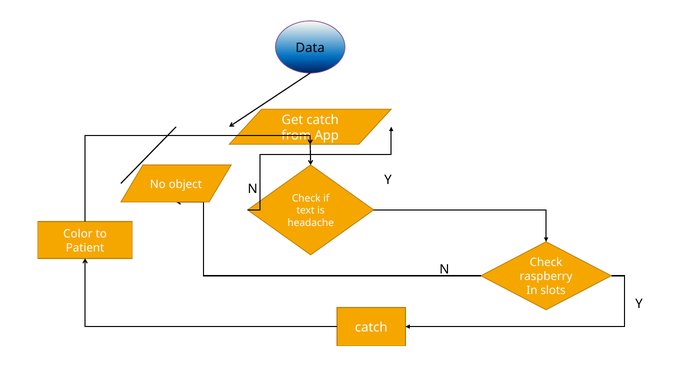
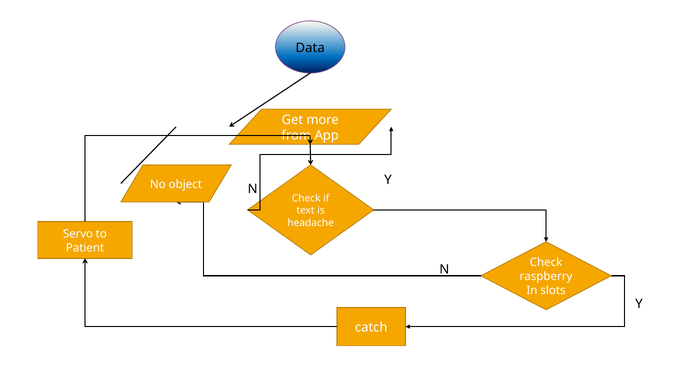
Get catch: catch -> more (323, 120)
Color: Color -> Servo (78, 234)
